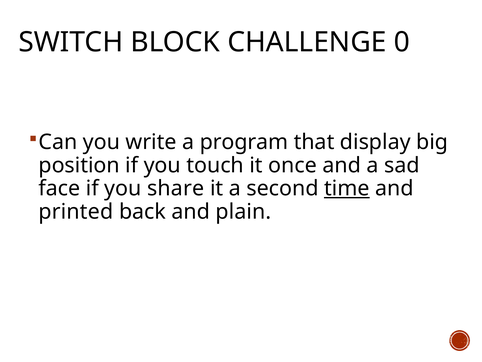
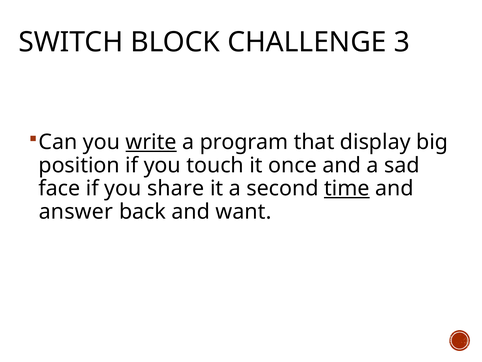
0: 0 -> 3 (402, 42)
write underline: none -> present (151, 142)
printed: printed -> answer (76, 211)
plain: plain -> want (243, 211)
